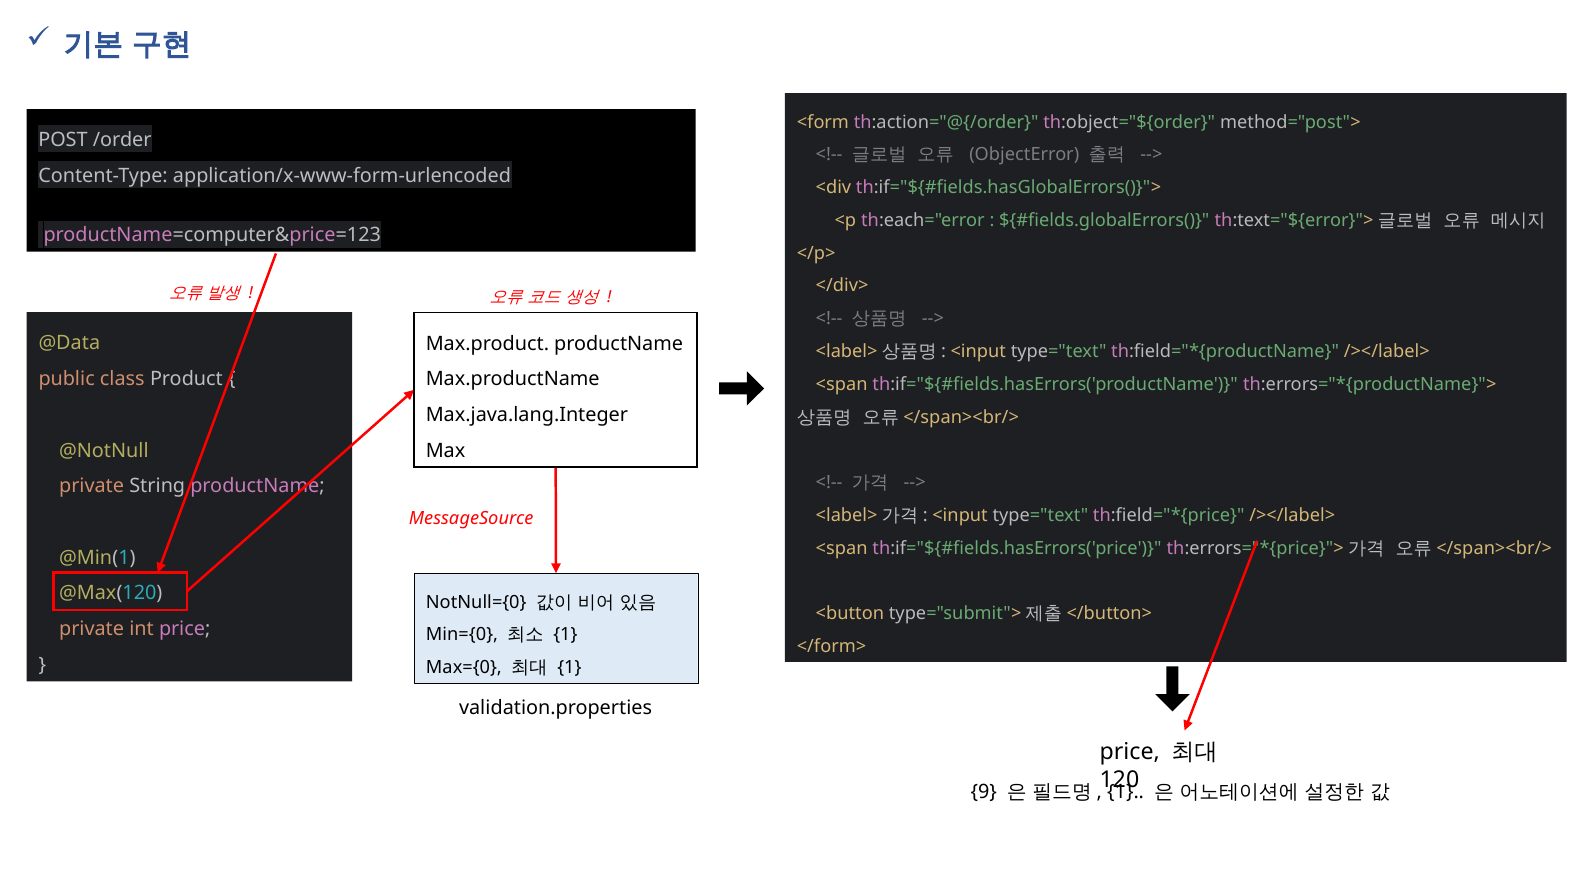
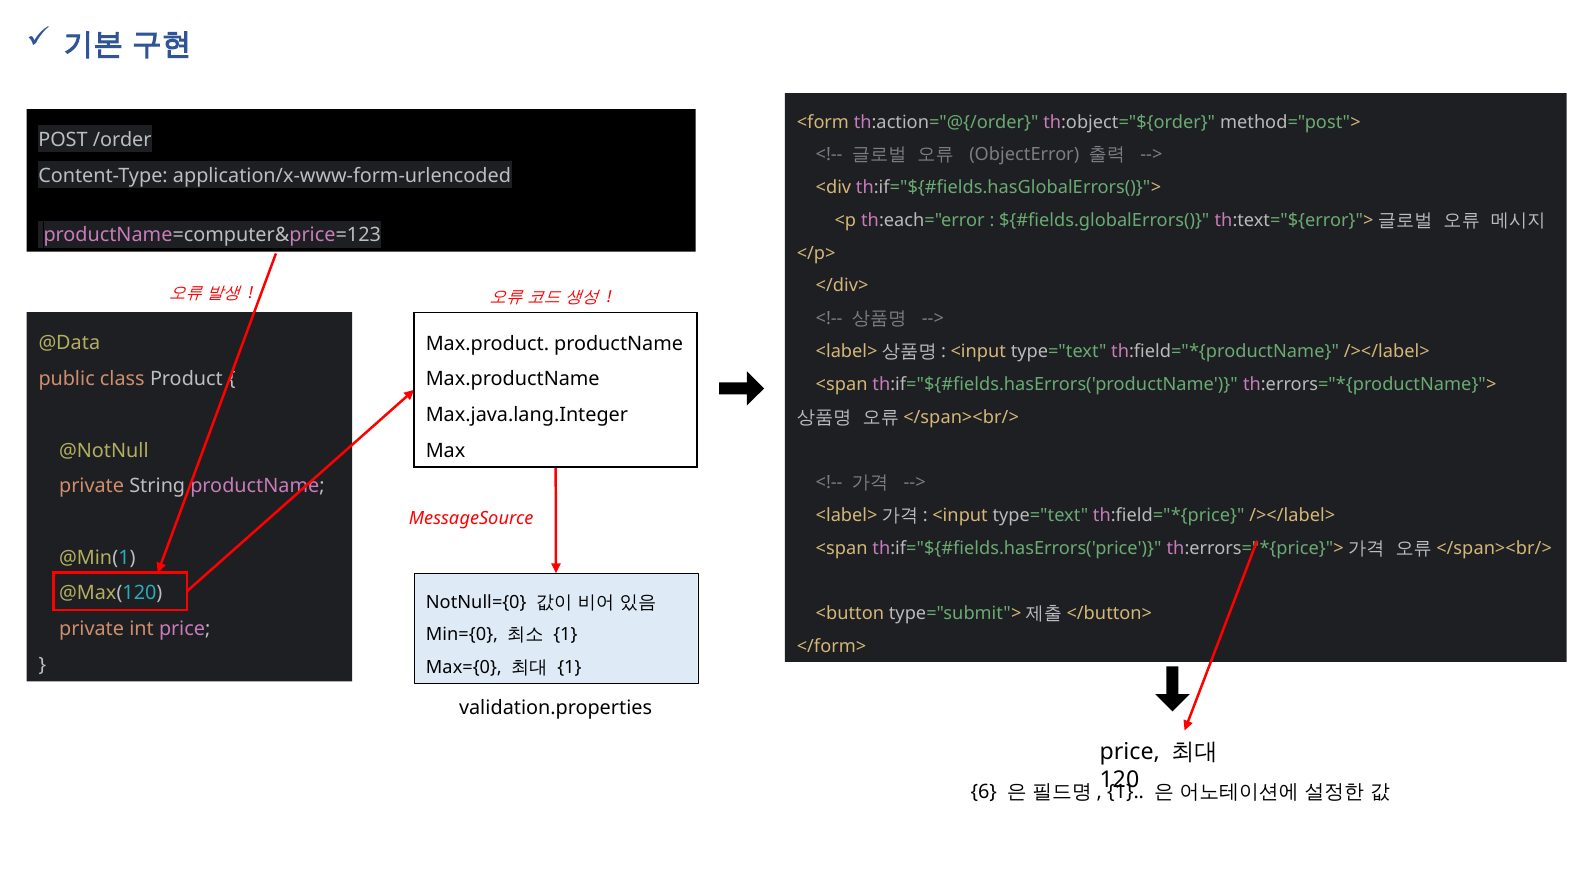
9: 9 -> 6 (984, 792)
